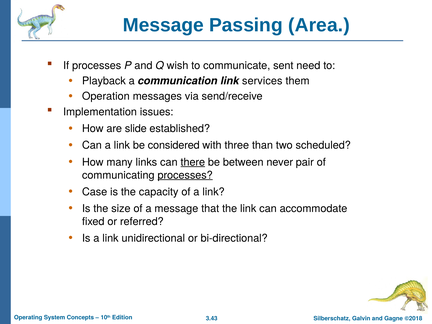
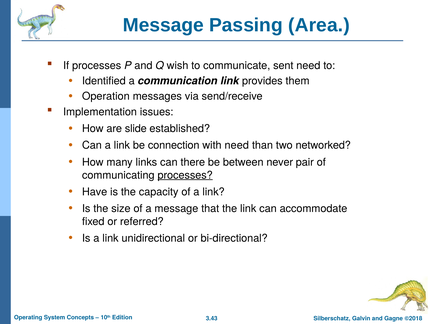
Playback: Playback -> Identified (104, 81)
services: services -> provides (262, 81)
considered: considered -> connection (174, 145)
with three: three -> need (237, 145)
scheduled: scheduled -> networked (323, 145)
there underline: present -> none (193, 162)
Case: Case -> Have (95, 192)
